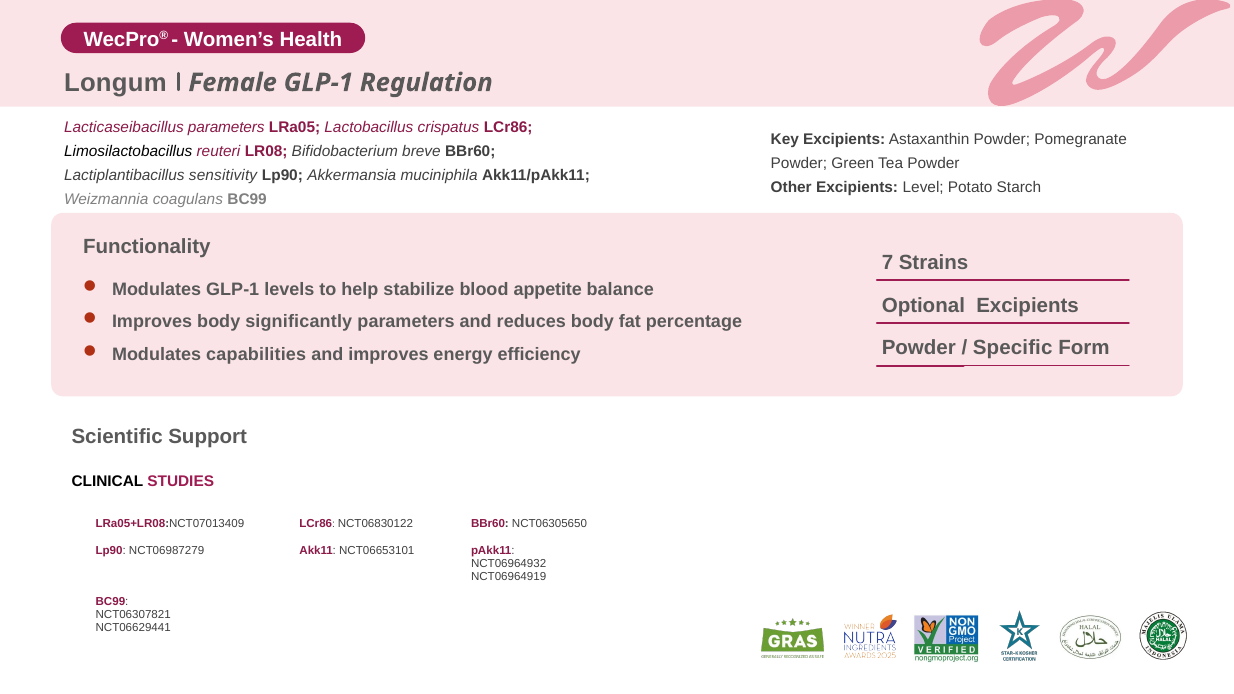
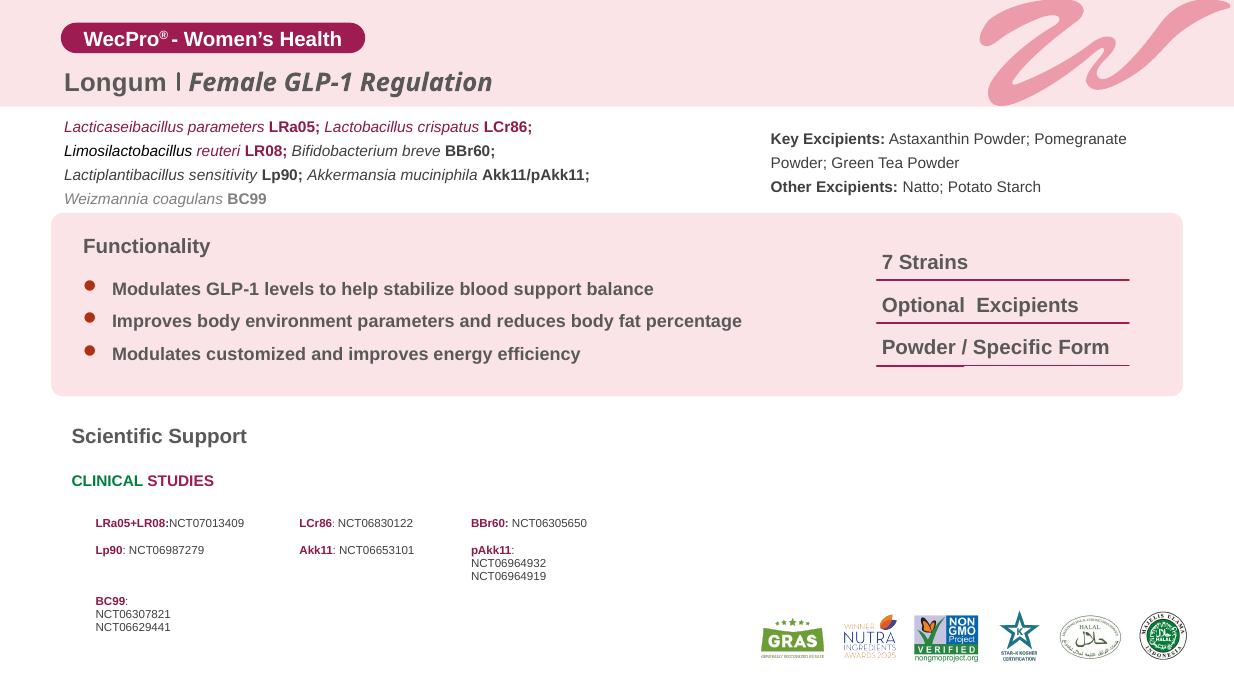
Level: Level -> Natto (923, 188)
blood appetite: appetite -> support (548, 290)
significantly: significantly -> environment (299, 322)
capabilities: capabilities -> customized (256, 354)
CLINICAL colour: black -> green (107, 481)
